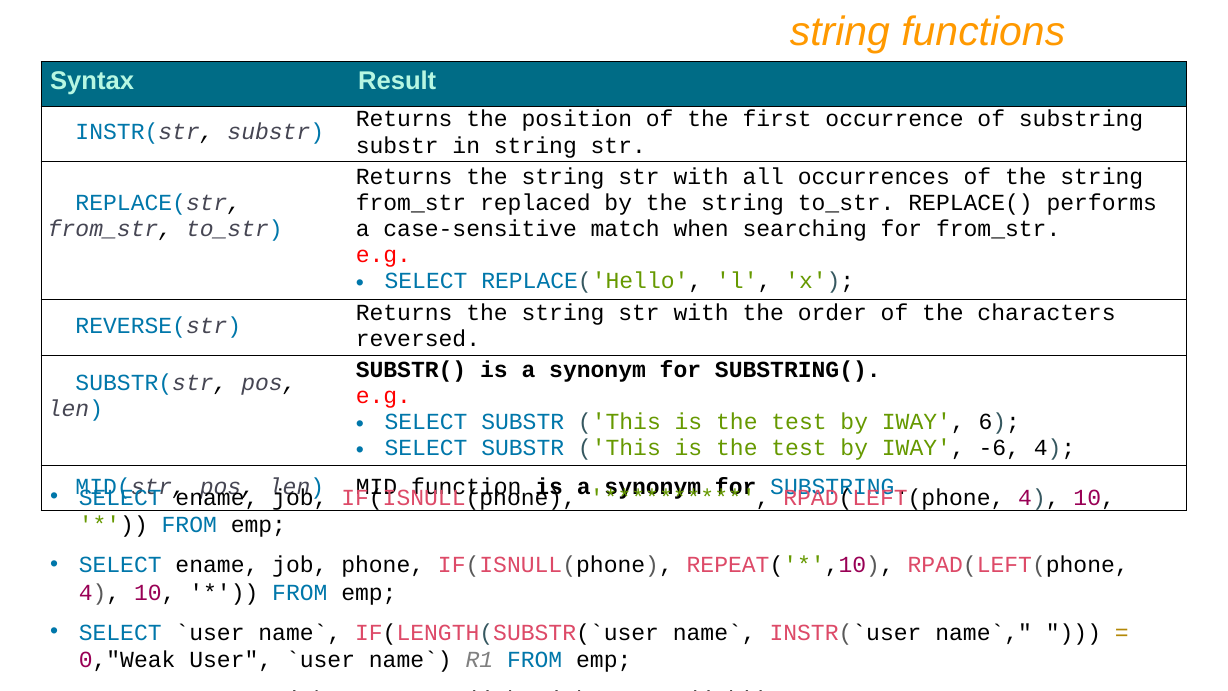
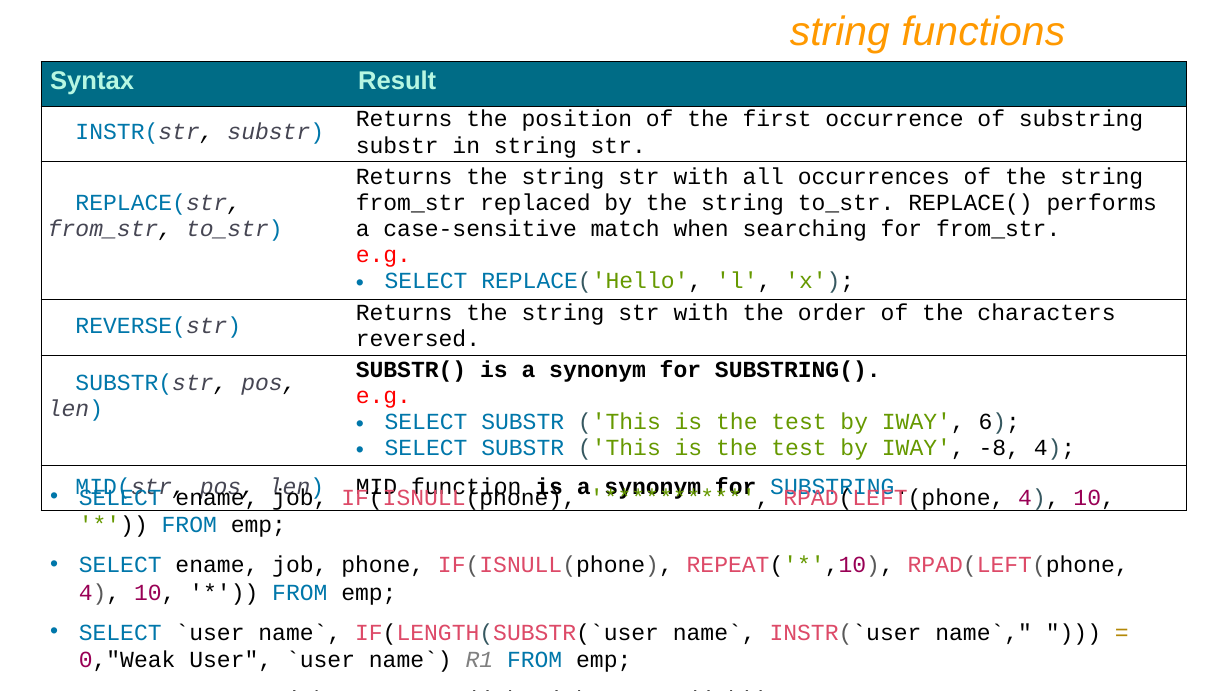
-6: -6 -> -8 (999, 448)
